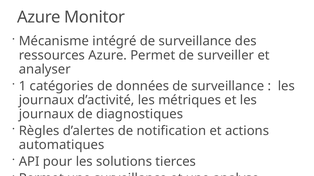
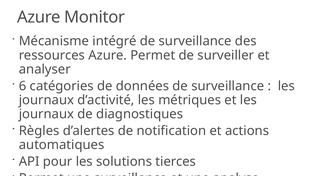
1: 1 -> 6 (23, 86)
